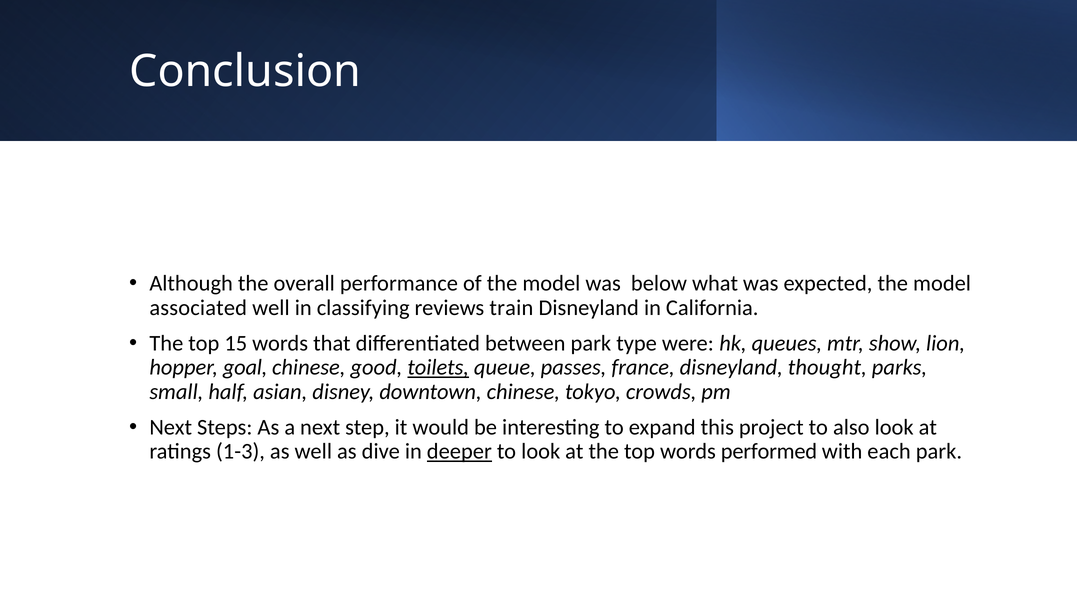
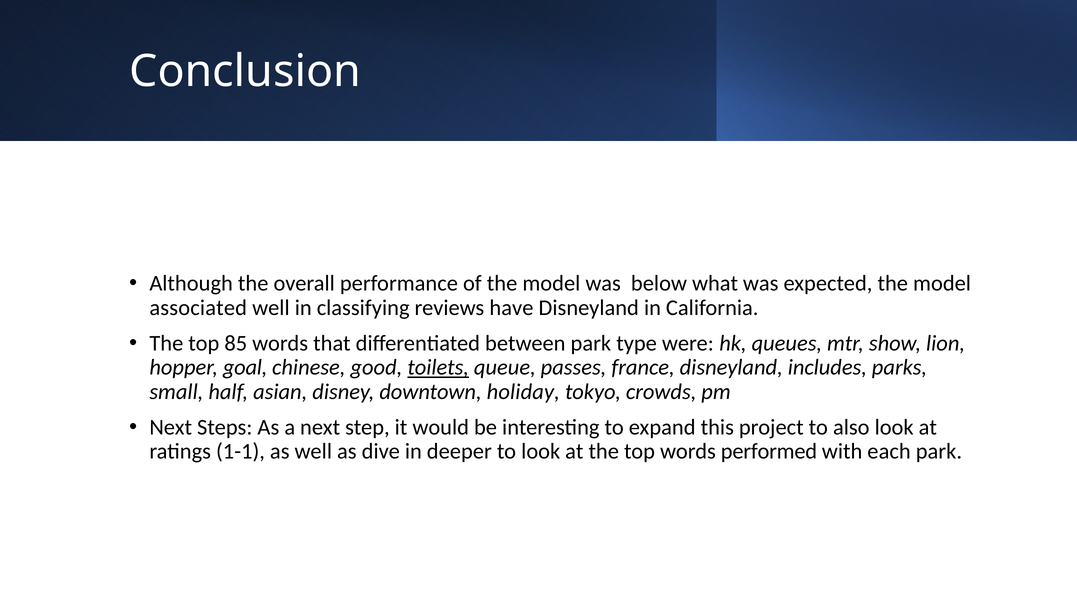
train: train -> have (511, 308)
15: 15 -> 85 (236, 343)
thought: thought -> includes (827, 367)
downtown chinese: chinese -> holiday (523, 392)
1-3: 1-3 -> 1-1 (240, 451)
deeper underline: present -> none (459, 451)
